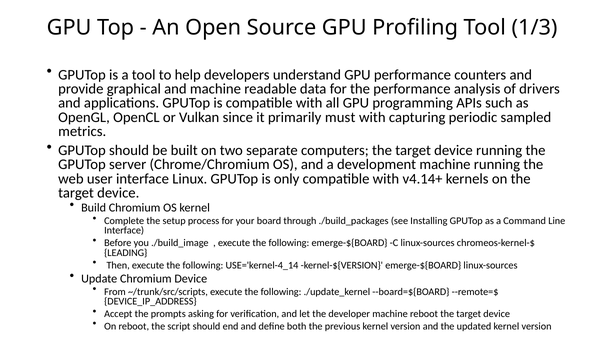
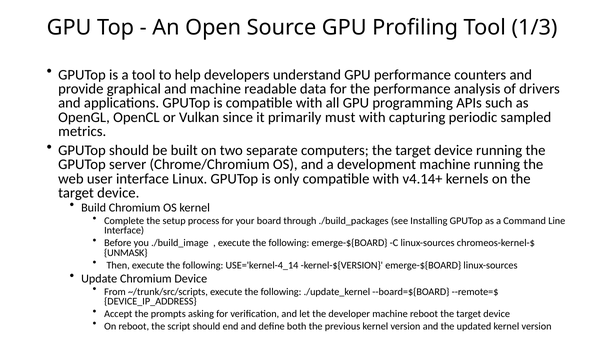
LEADING: LEADING -> UNMASK (126, 253)
